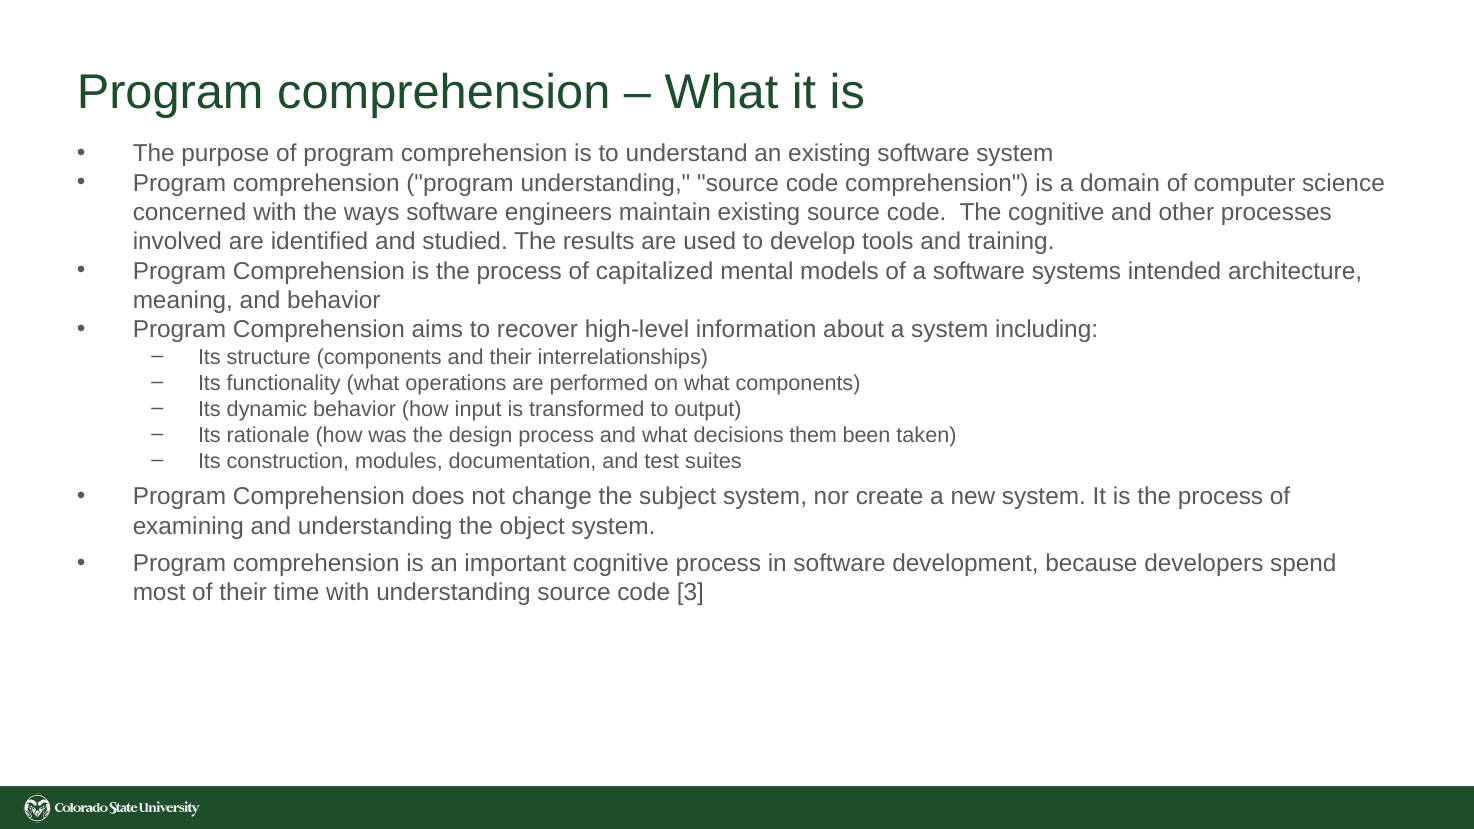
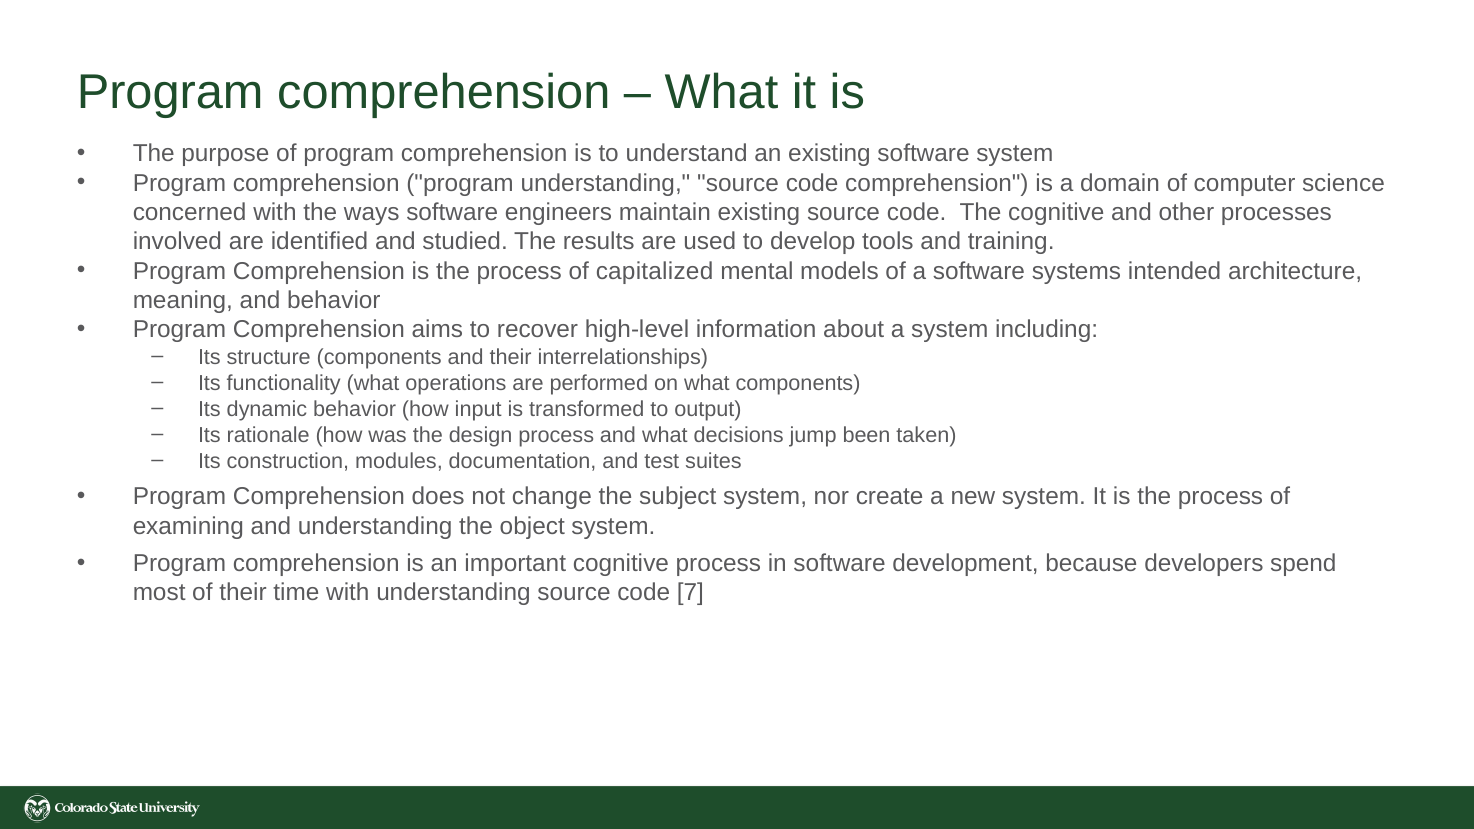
them: them -> jump (813, 435)
3: 3 -> 7 (690, 593)
